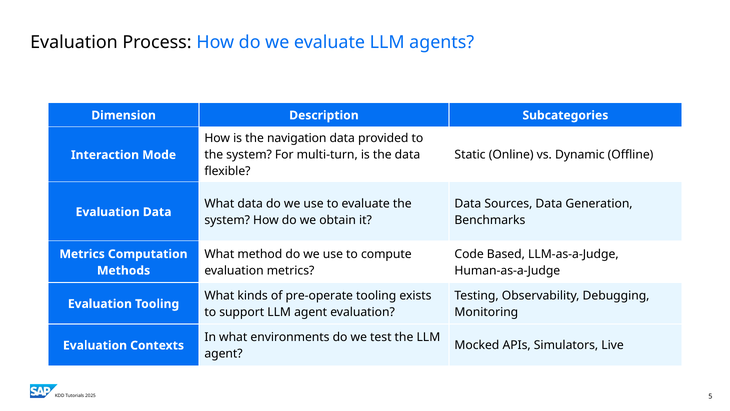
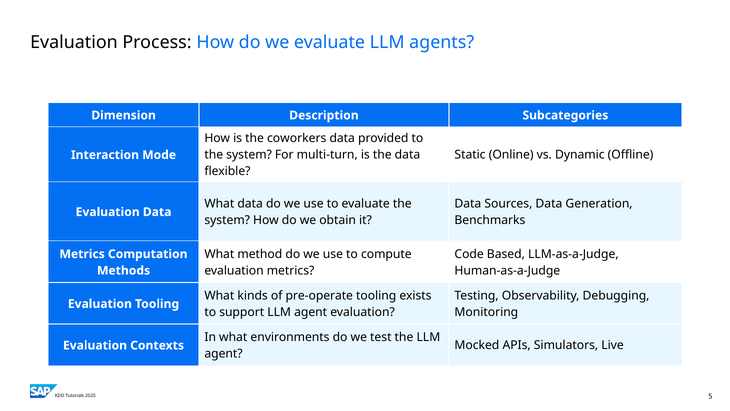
navigation: navigation -> coworkers (297, 138)
